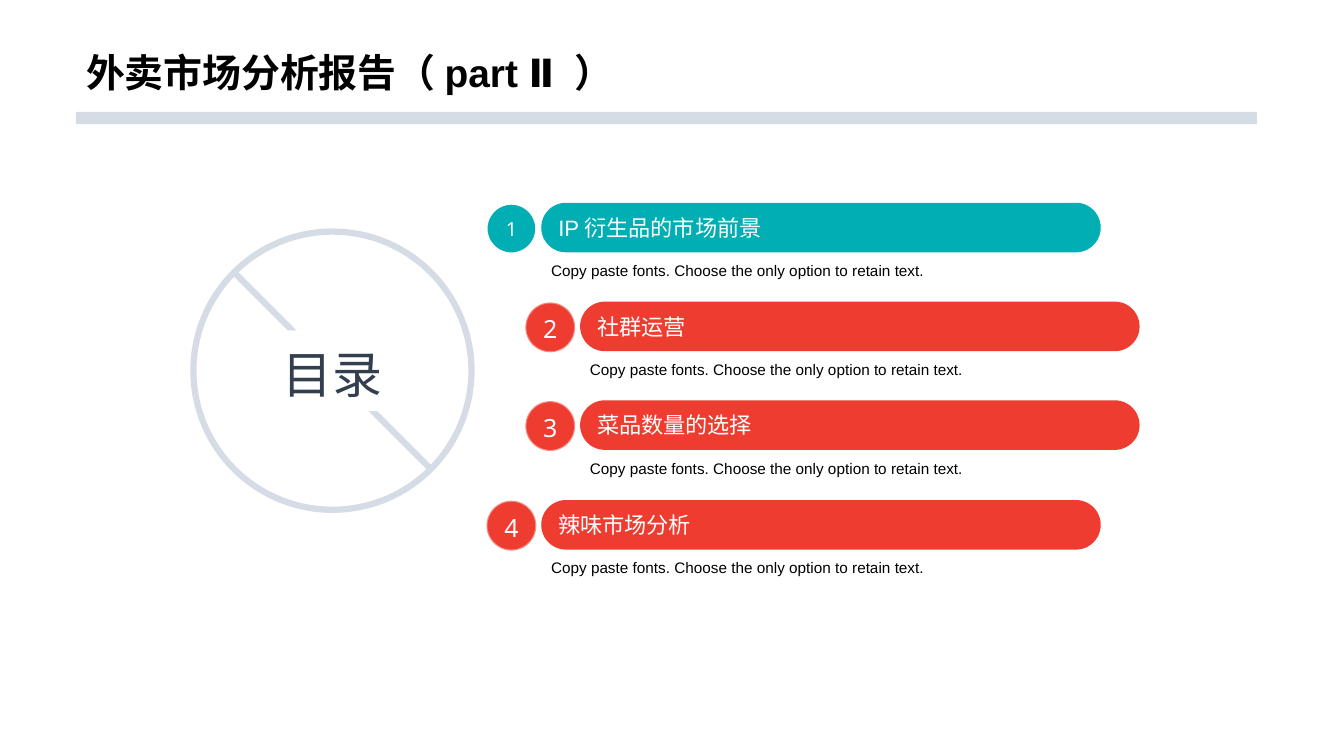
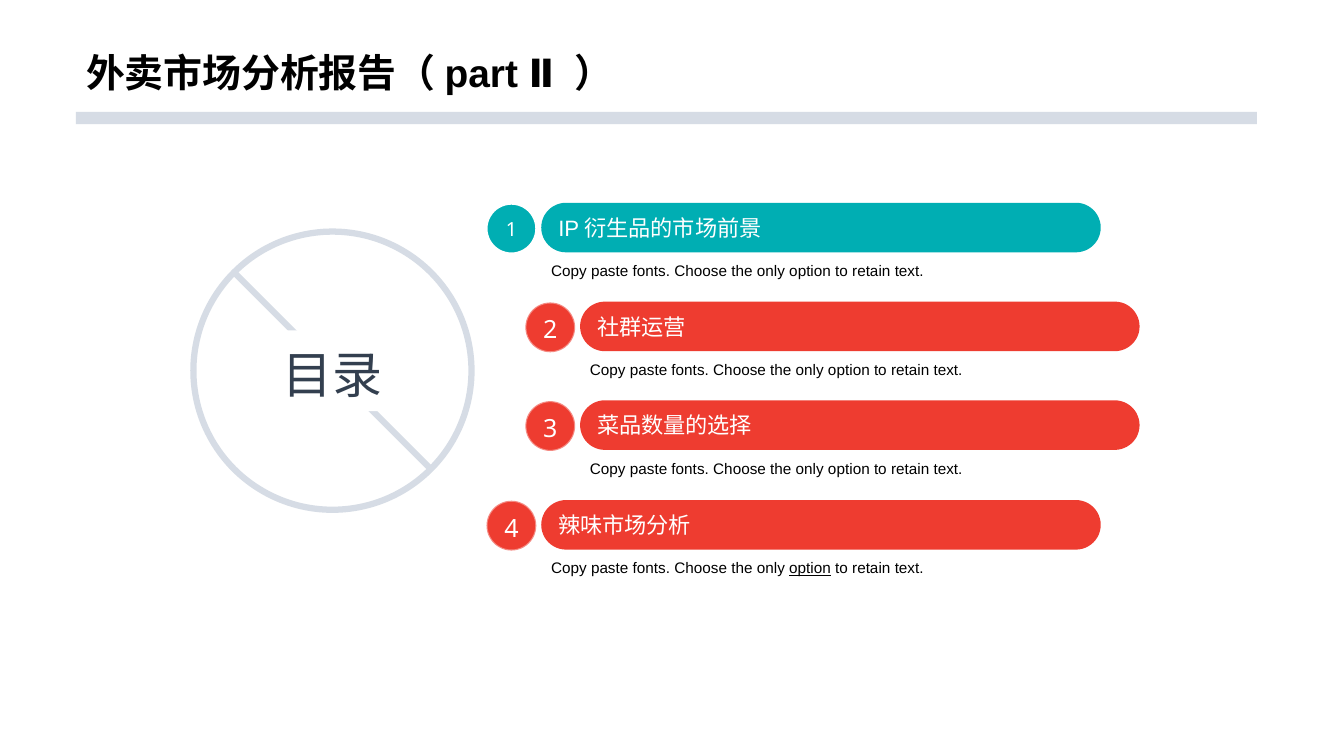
option underline: none -> present (810, 569)
